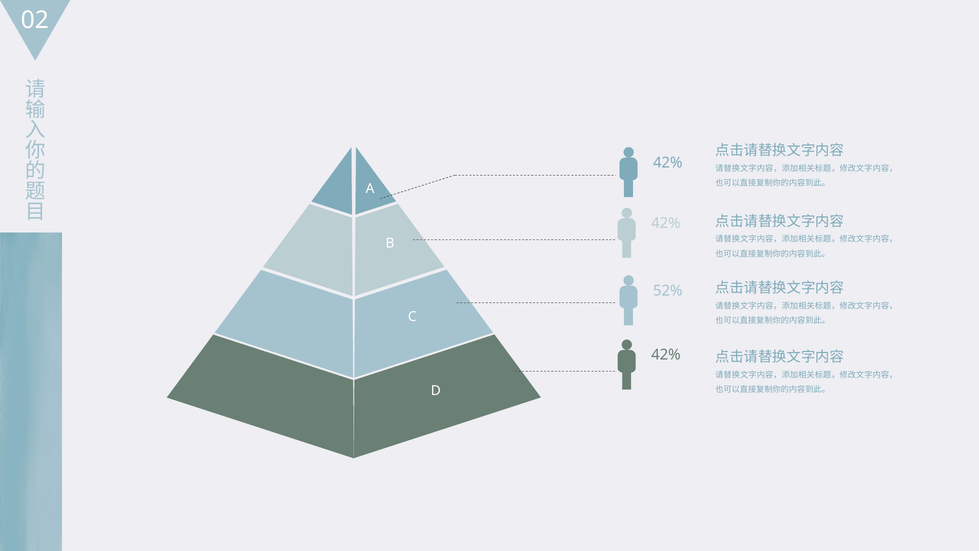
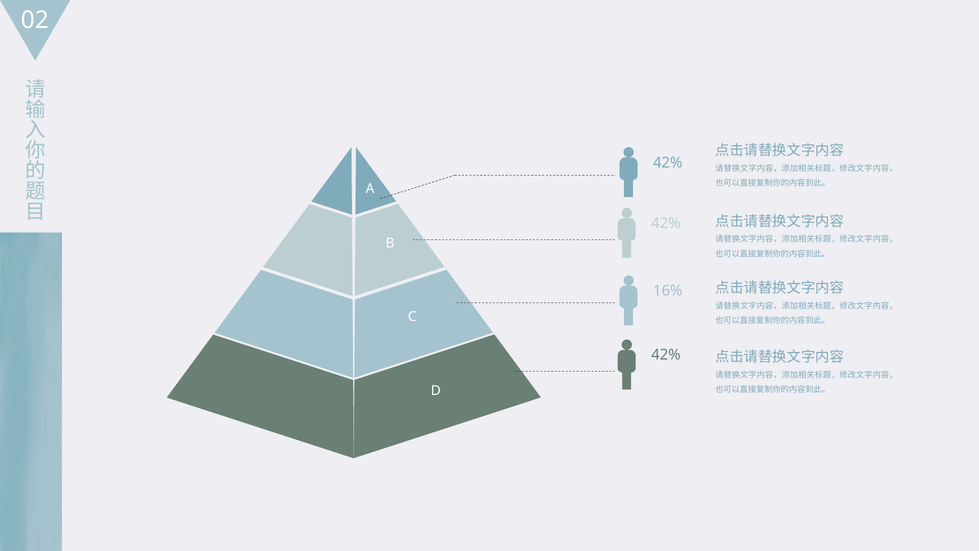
52%: 52% -> 16% (668, 291)
